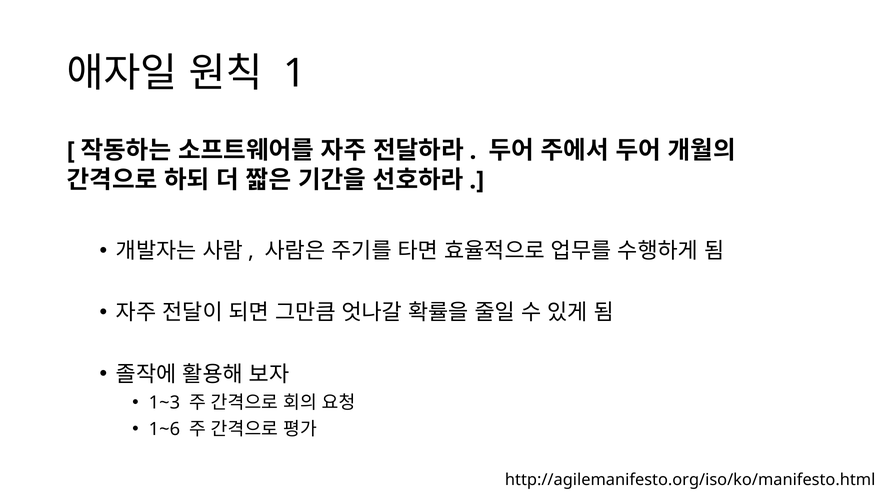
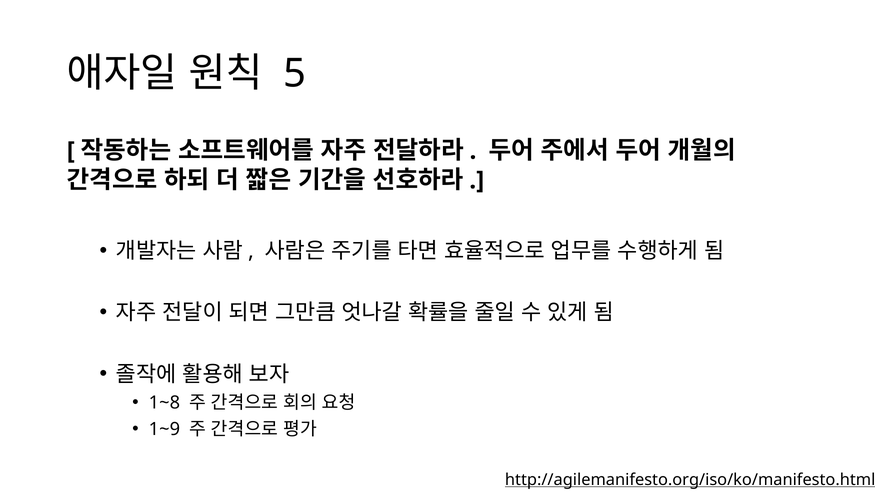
1: 1 -> 5 (295, 74)
1~3: 1~3 -> 1~8 (164, 403)
1~6: 1~6 -> 1~9 (164, 429)
http://agilemanifesto.org/iso/ko/manifesto.html underline: none -> present (690, 480)
